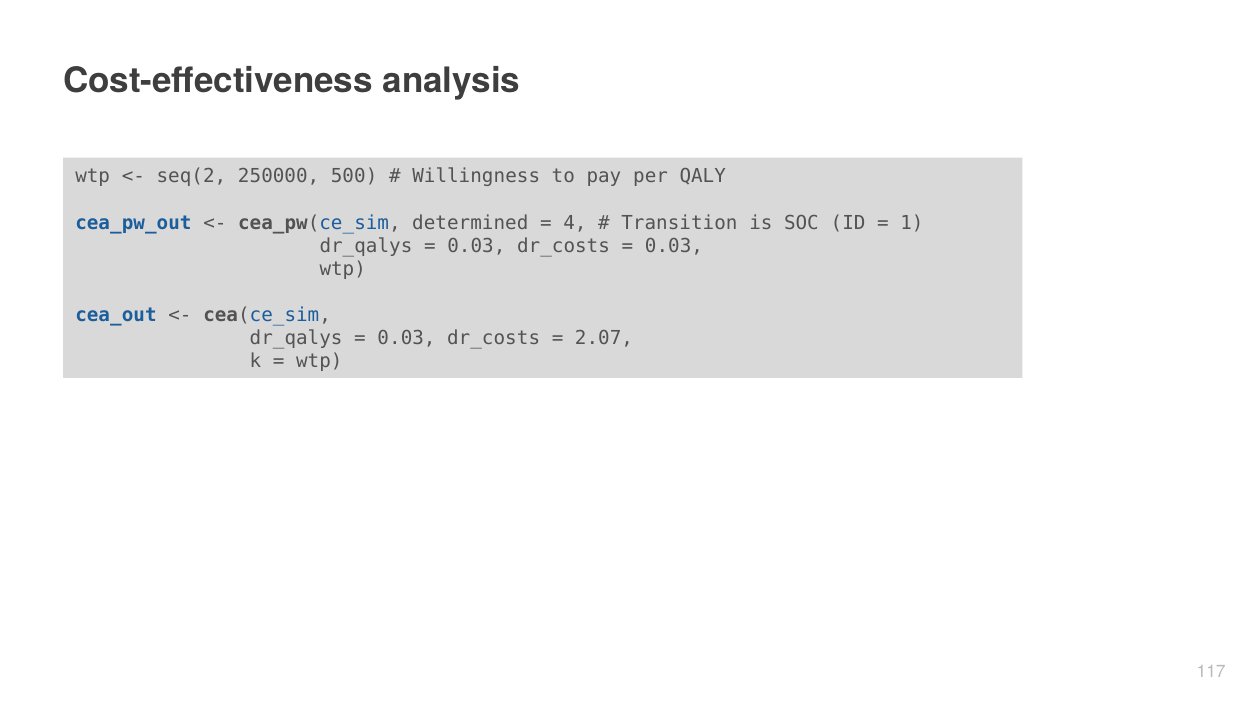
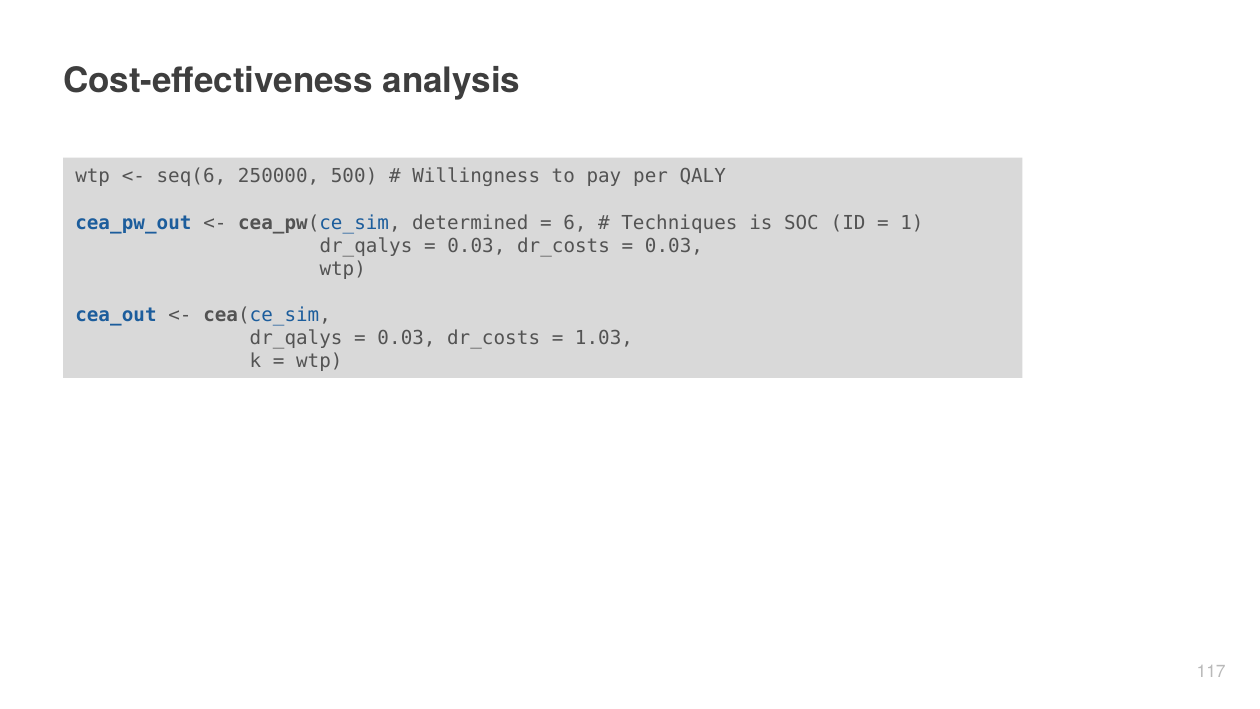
seq(2: seq(2 -> seq(6 (191, 177)
4: 4 -> 6 (575, 223)
Transition: Transition -> Techniques (679, 223)
2.07: 2.07 -> 1.03 (604, 338)
